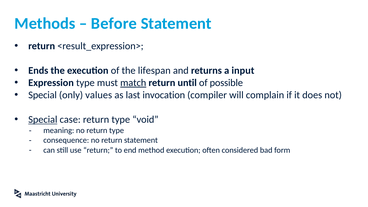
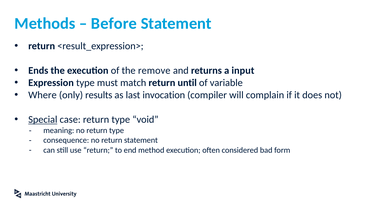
lifespan: lifespan -> remove (154, 71)
match underline: present -> none (133, 83)
possible: possible -> variable (226, 83)
Special: Special -> Where (42, 95)
values: values -> results (99, 95)
